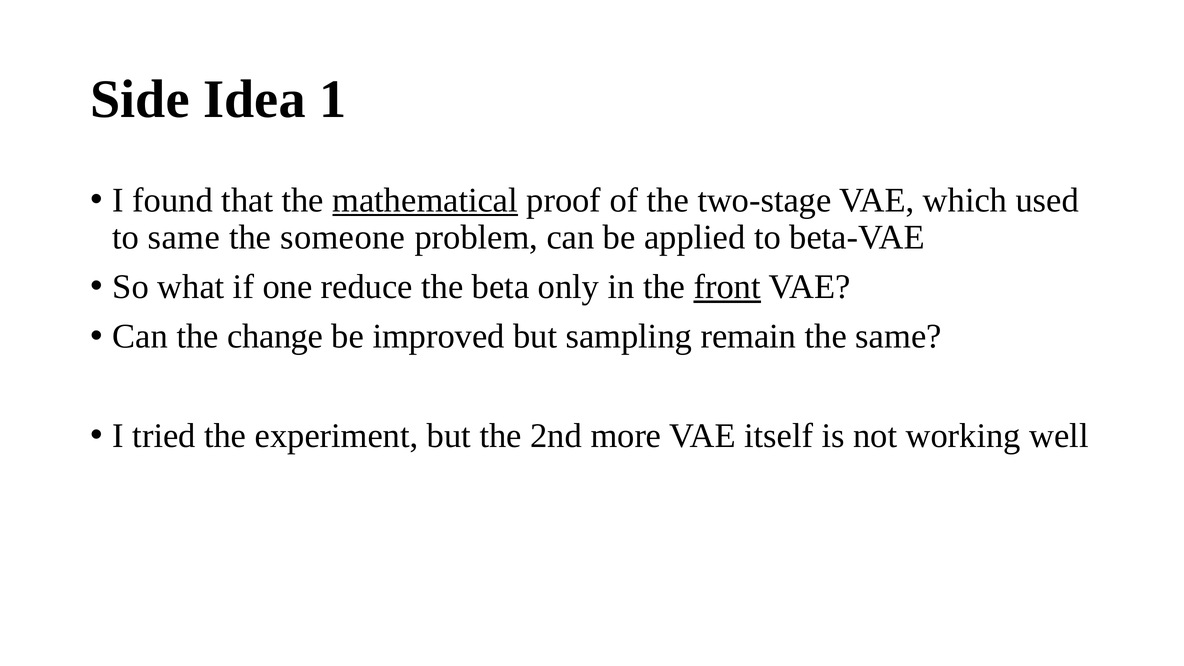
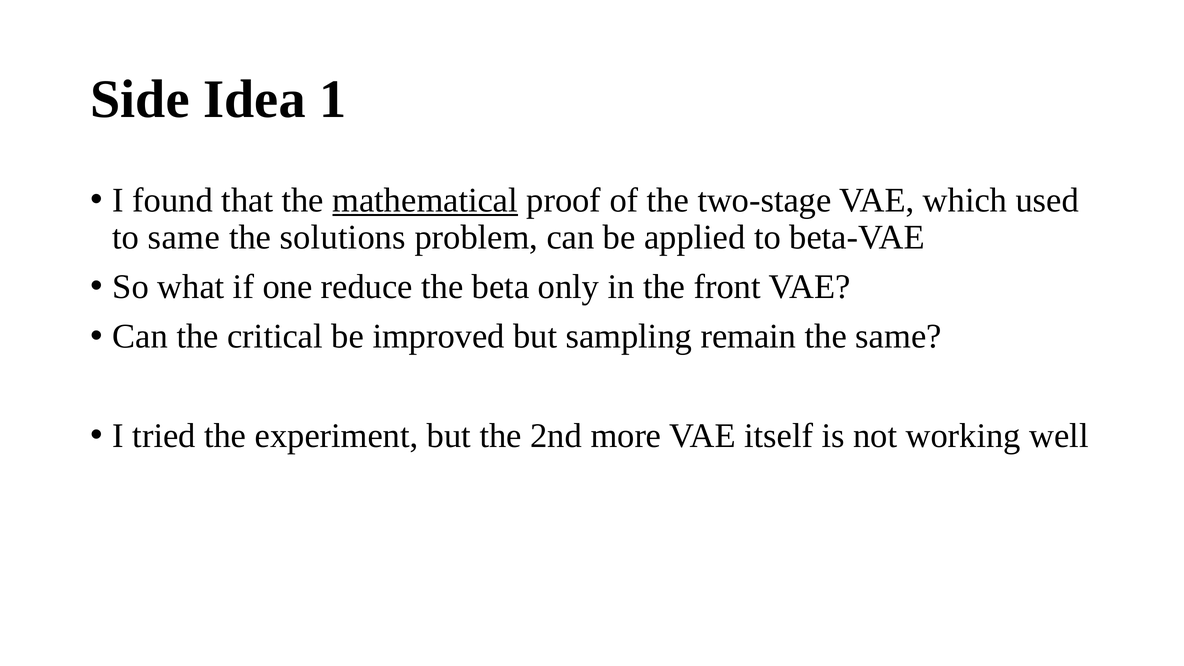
someone: someone -> solutions (343, 237)
front underline: present -> none (727, 287)
change: change -> critical (275, 336)
